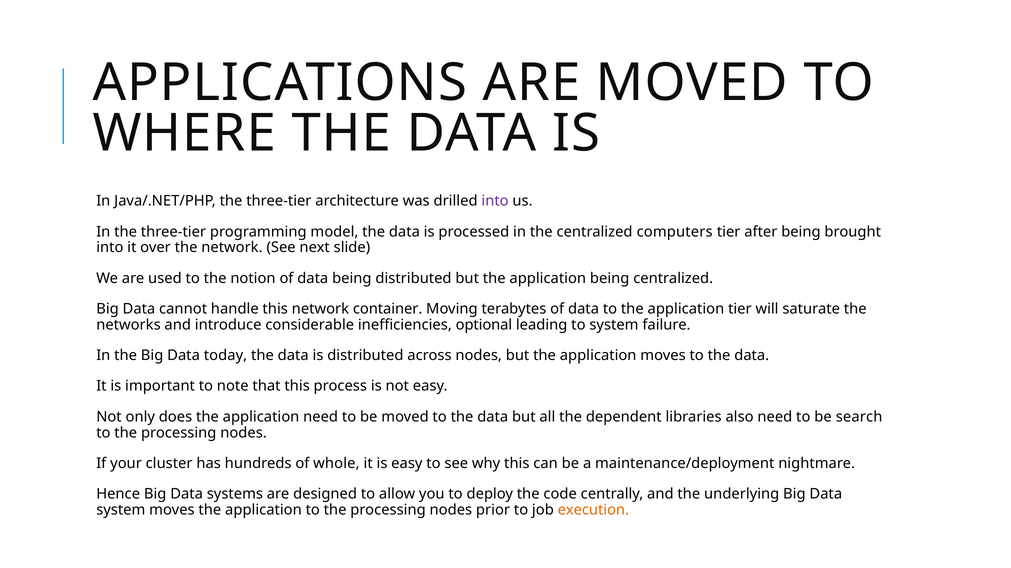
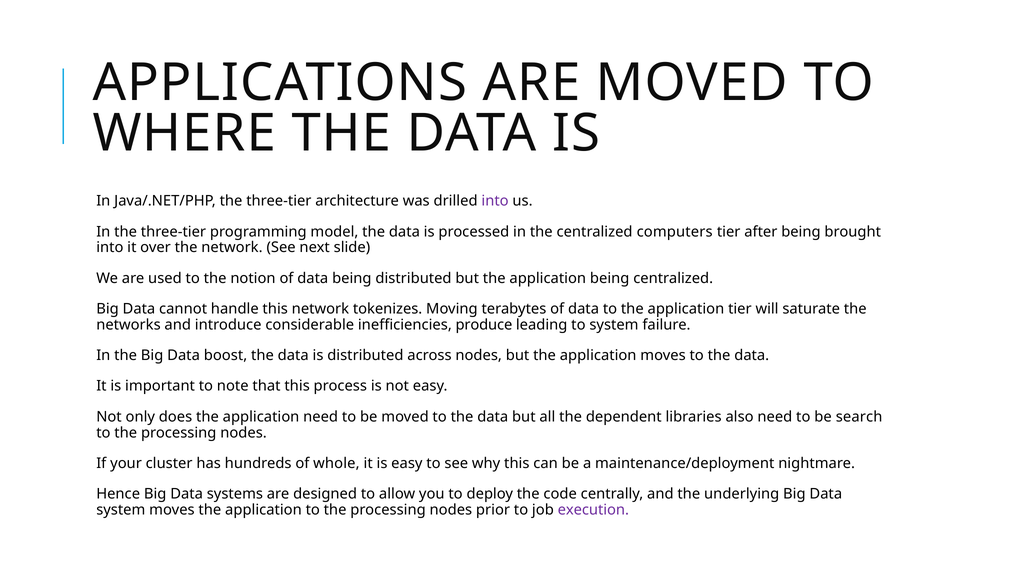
container: container -> tokenizes (388, 309)
optional: optional -> produce (484, 325)
today: today -> boost (225, 356)
execution colour: orange -> purple (593, 510)
